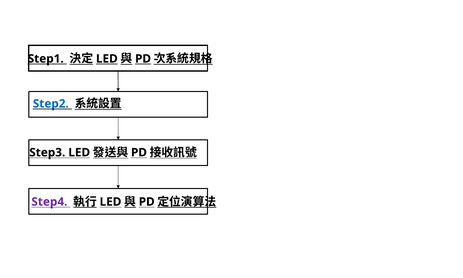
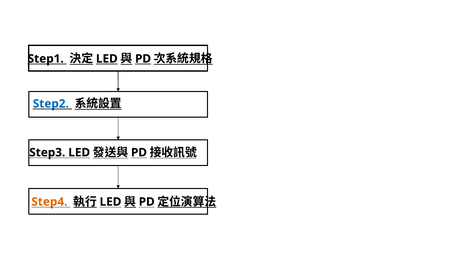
Step4 colour: purple -> orange (49, 202)
